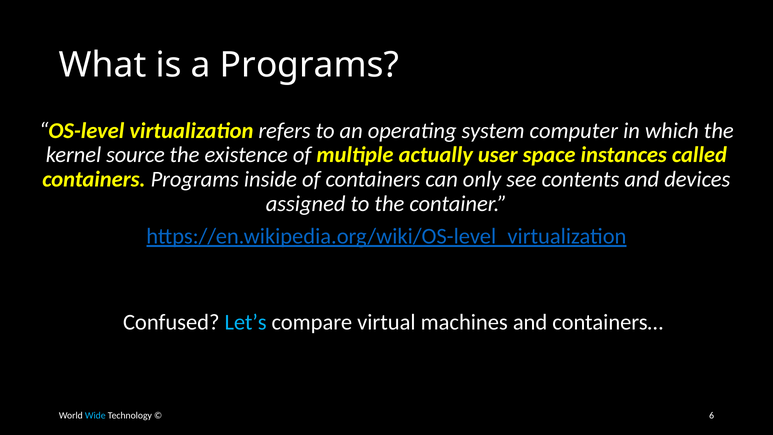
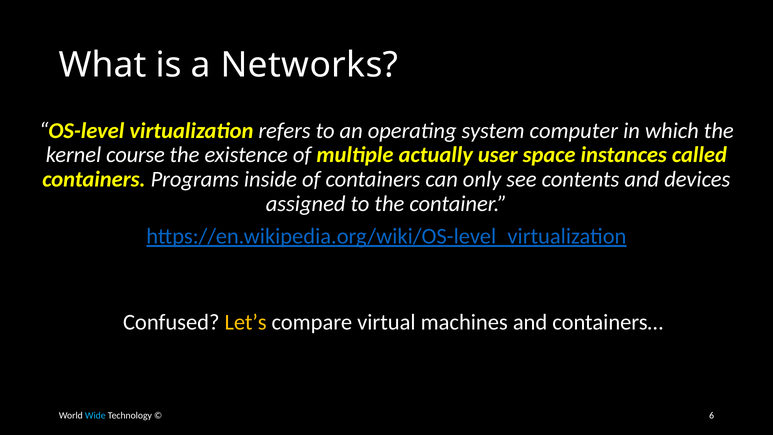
a Programs: Programs -> Networks (309, 65)
source: source -> course (136, 155)
Let’s colour: light blue -> yellow (246, 322)
